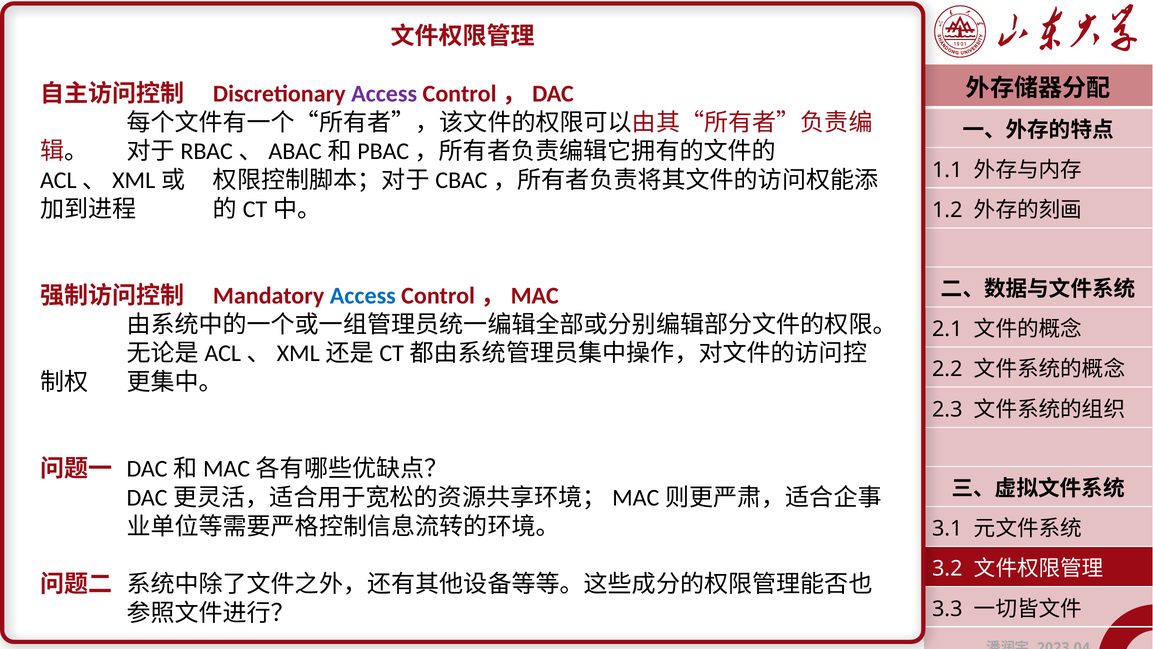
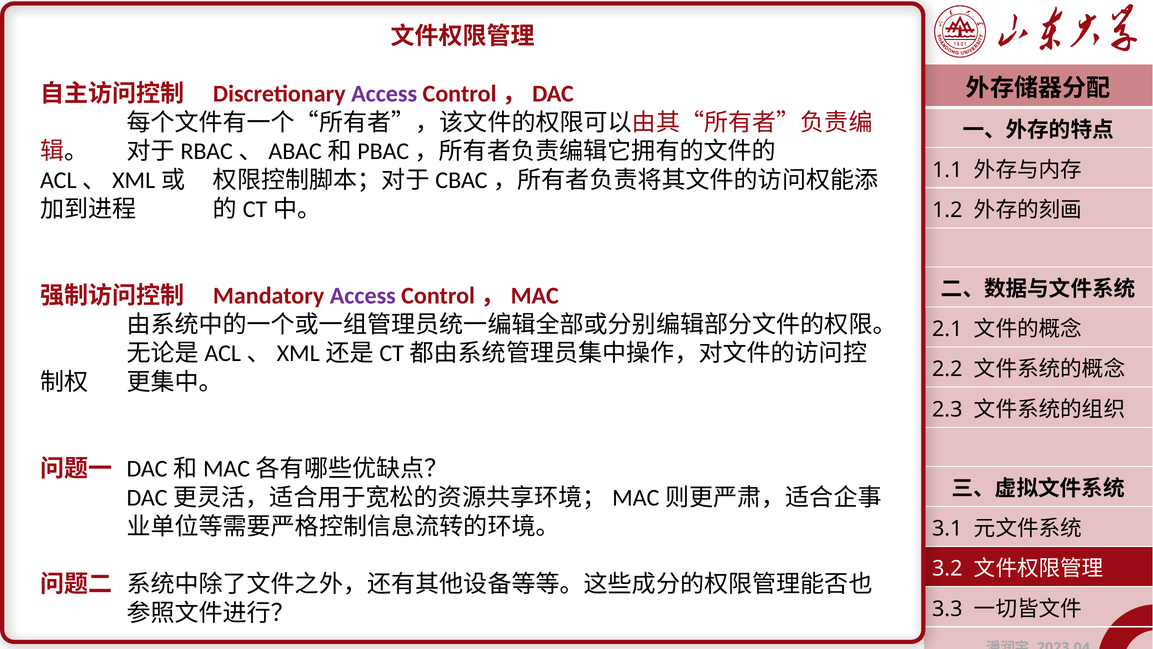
Access colour: blue -> purple (363, 296)
